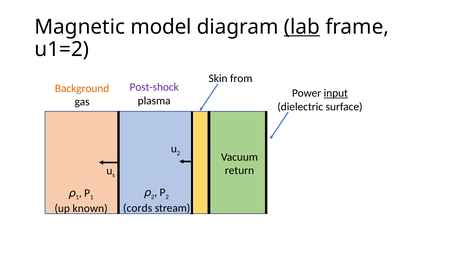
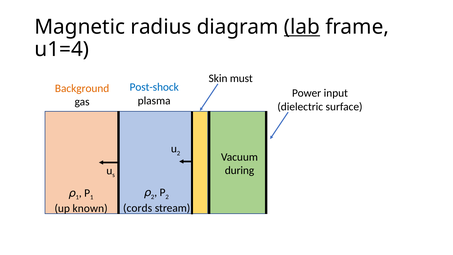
model: model -> radius (161, 27)
u1=2: u1=2 -> u1=4 (62, 49)
from: from -> must (241, 78)
Post-shock colour: purple -> blue (154, 87)
input underline: present -> none (336, 93)
return: return -> during (240, 170)
